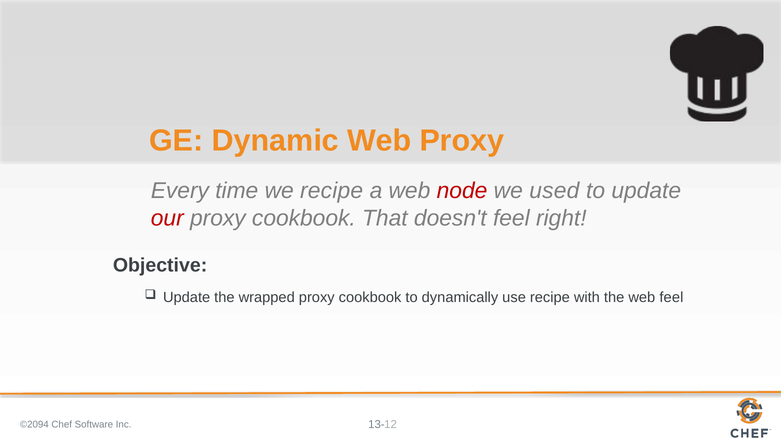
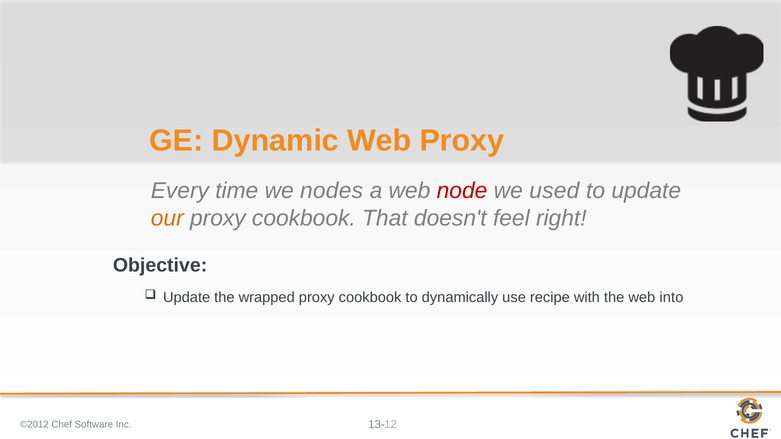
we recipe: recipe -> nodes (332, 191)
our colour: red -> orange (167, 218)
web feel: feel -> into (671, 298)
©2094: ©2094 -> ©2012 (34, 425)
